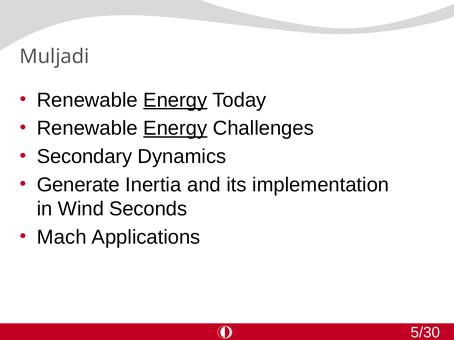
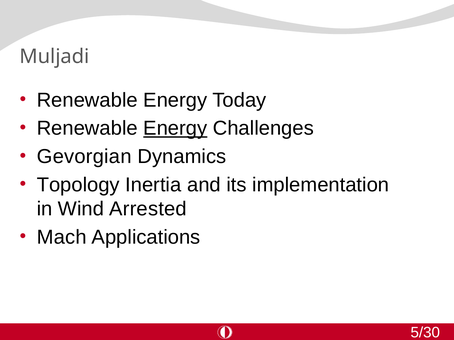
Energy underline: present -> none (175, 100)
Secondary: Secondary -> Gevorgian (84, 157)
Generate: Generate -> Topology (78, 185)
Seconds: Seconds -> Arrested (148, 209)
